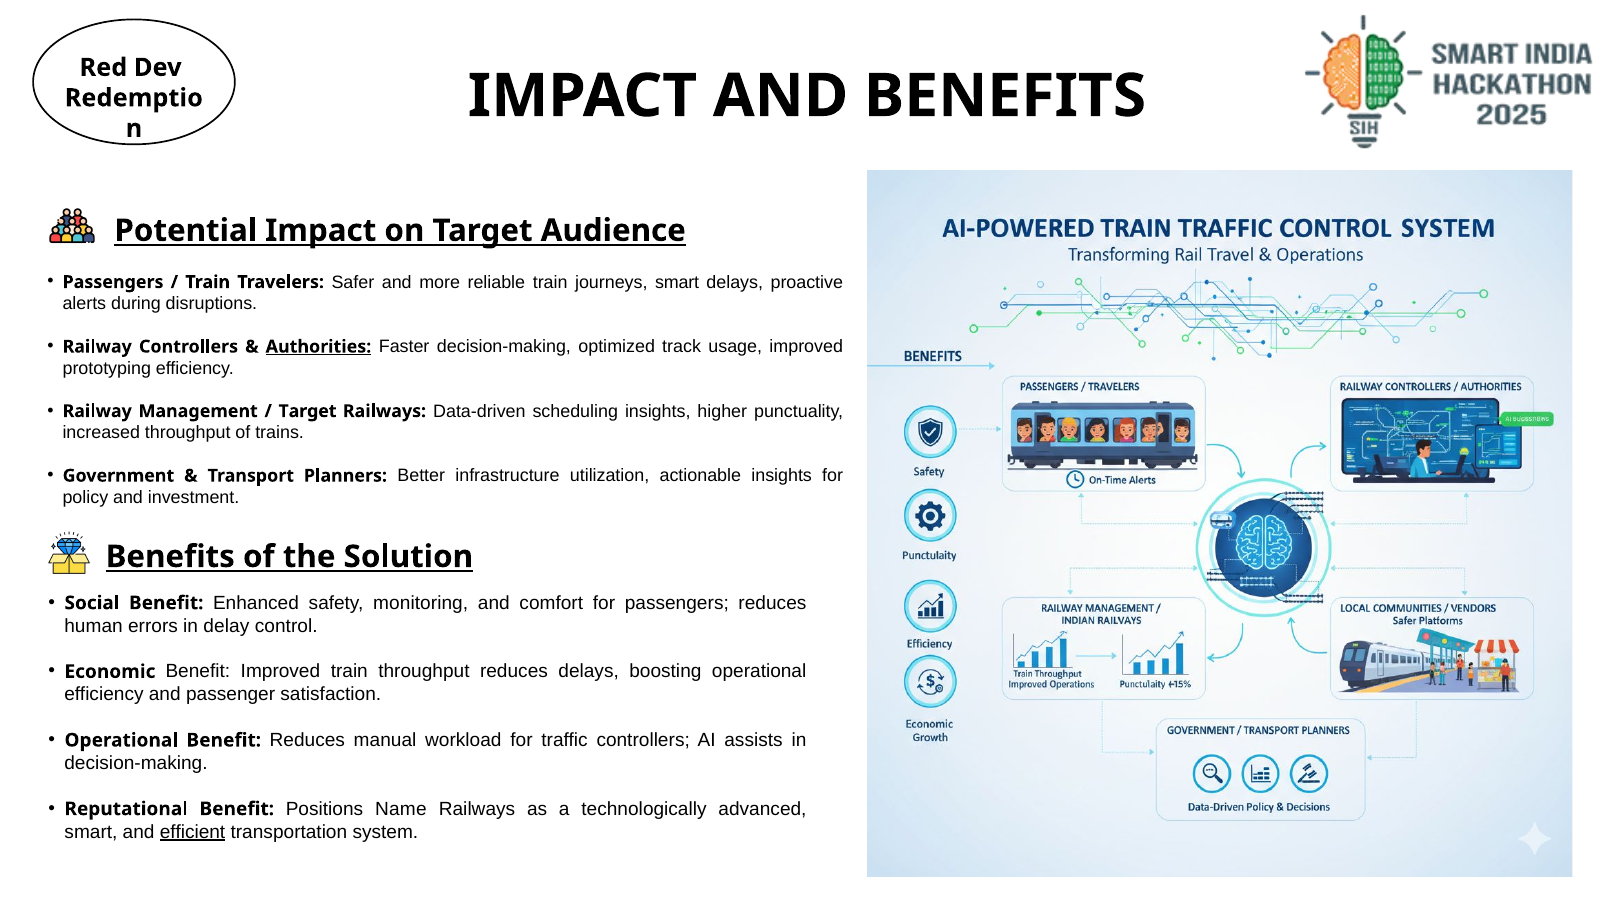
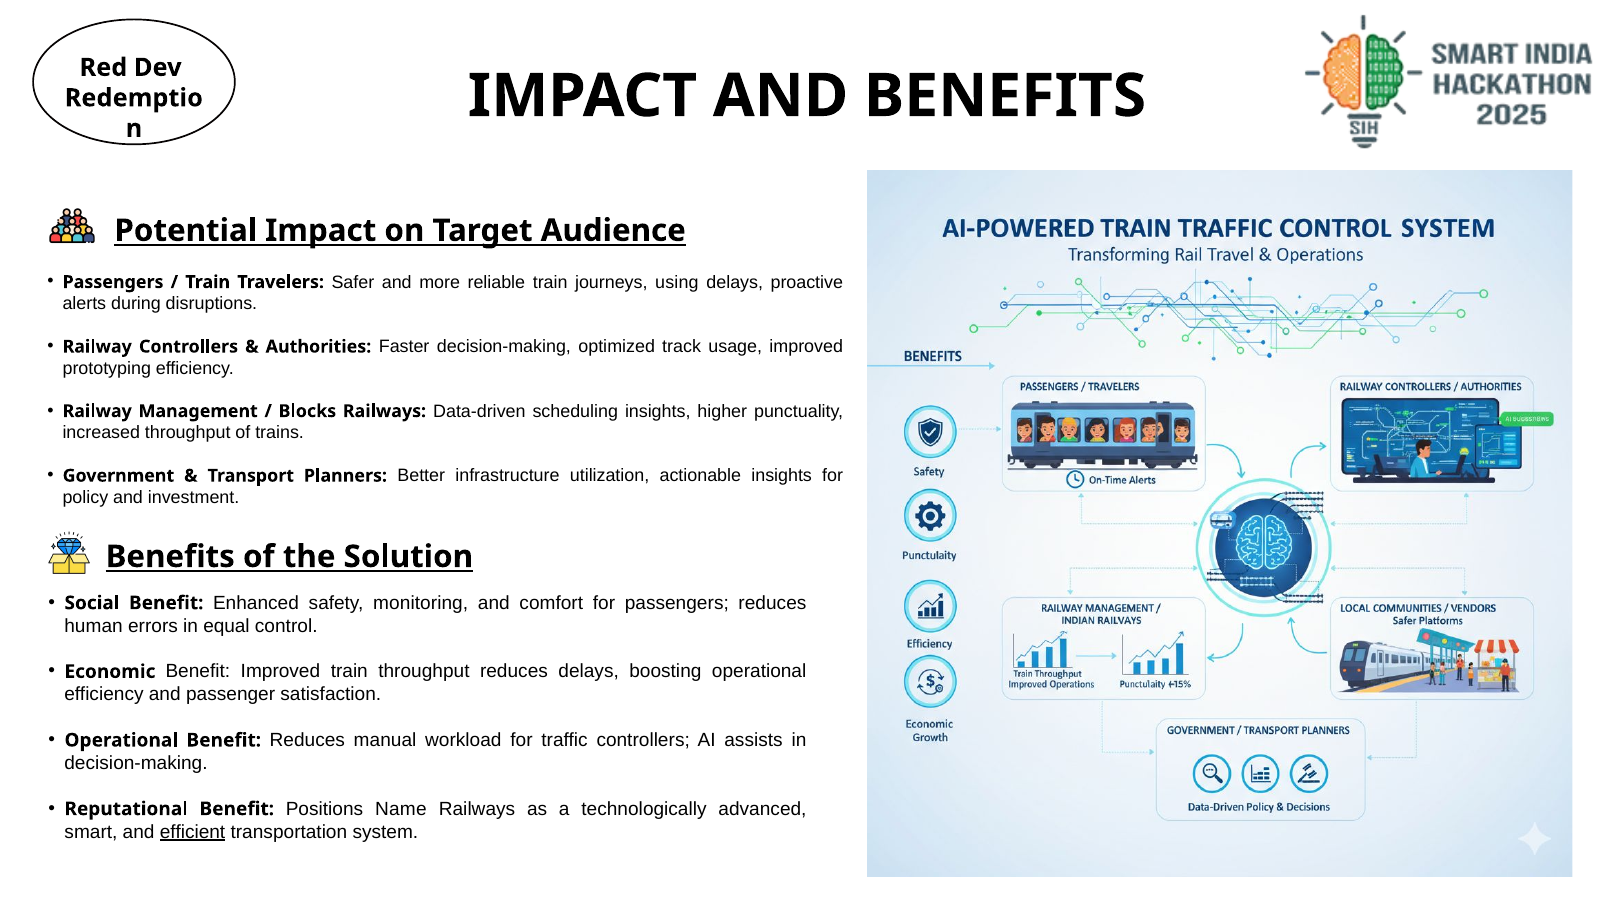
journeys smart: smart -> using (677, 282)
Authorities underline: present -> none (318, 347)
Target: Target -> Blocks (307, 411)
delay: delay -> equal (227, 626)
